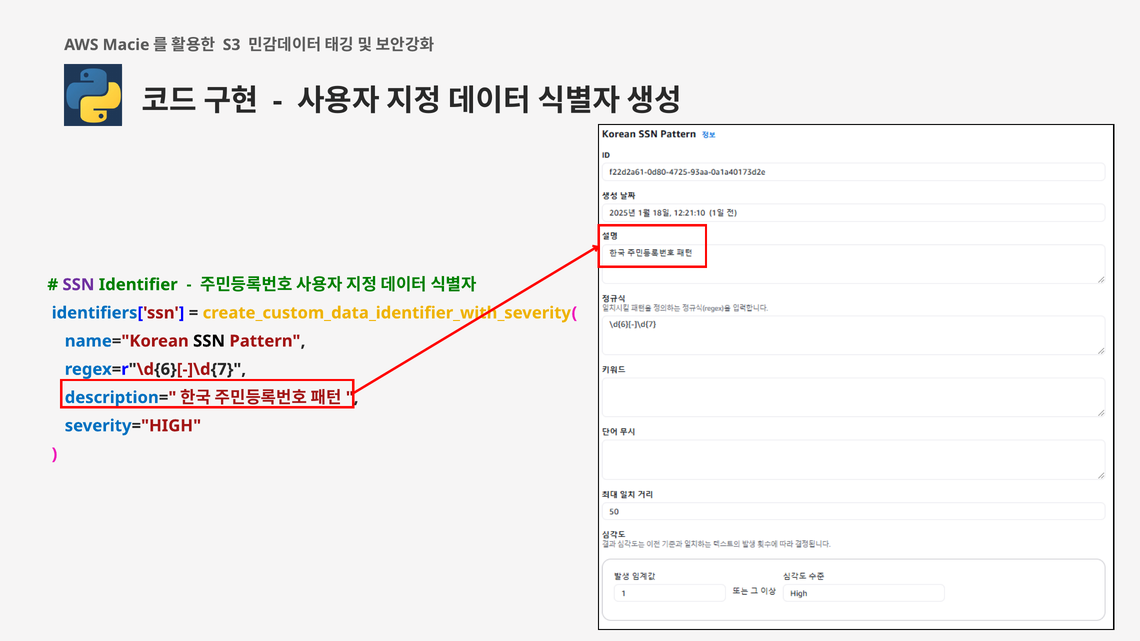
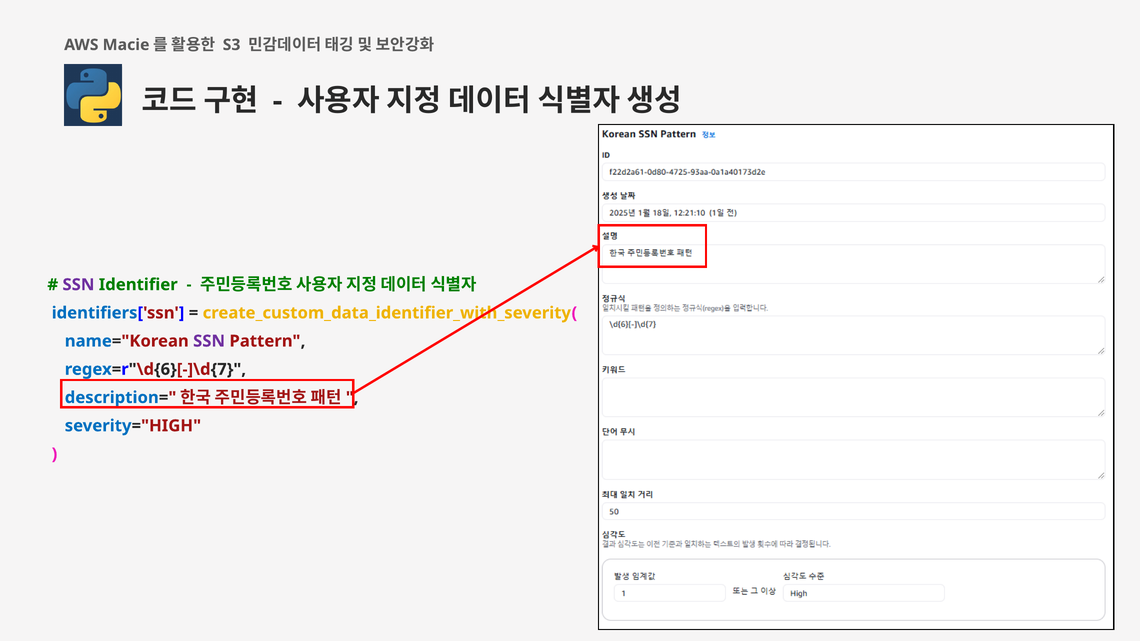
SSN colour: black -> purple (209, 341)
